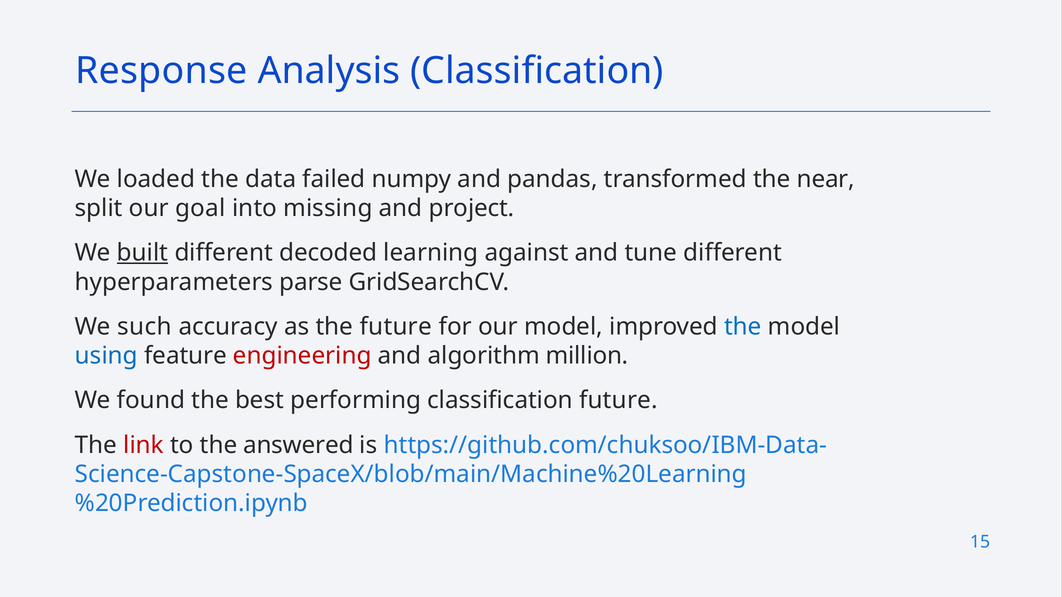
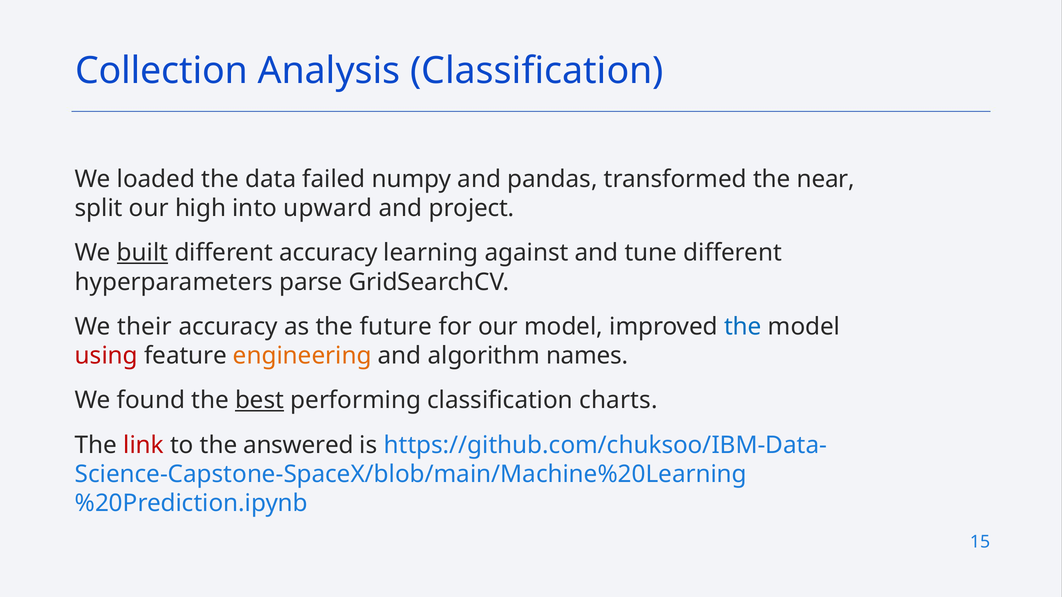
Response: Response -> Collection (162, 71)
goal: goal -> high (201, 208)
missing: missing -> upward (328, 208)
different decoded: decoded -> accuracy (328, 253)
such: such -> their (145, 327)
using colour: blue -> red (106, 356)
engineering colour: red -> orange (302, 356)
million: million -> names (587, 356)
best underline: none -> present (260, 401)
classification future: future -> charts (618, 401)
